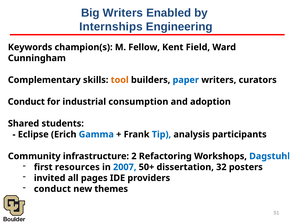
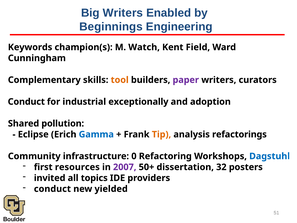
Internships: Internships -> Beginnings (111, 27)
Fellow: Fellow -> Watch (144, 47)
paper colour: blue -> purple (186, 80)
consumption: consumption -> exceptionally (138, 102)
students: students -> pollution (63, 123)
Tip colour: blue -> orange (161, 134)
participants: participants -> refactorings (239, 134)
2: 2 -> 0 (134, 156)
2007 colour: blue -> purple (125, 167)
pages: pages -> topics (94, 178)
themes: themes -> yielded (111, 189)
